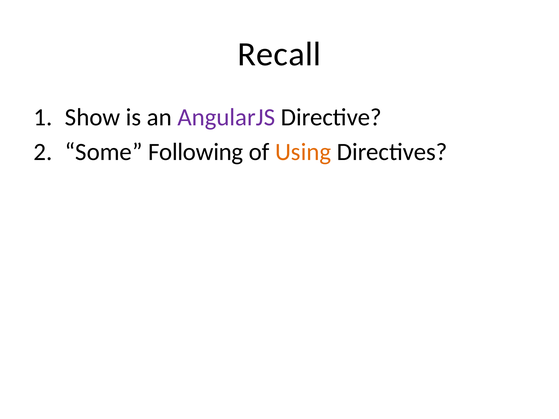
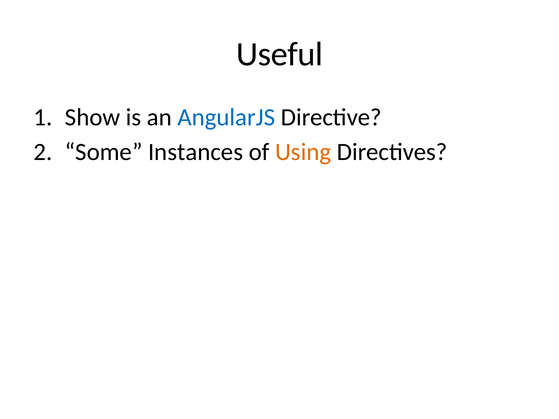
Recall: Recall -> Useful (280, 54)
AngularJS colour: purple -> blue (226, 117)
Following: Following -> Instances (196, 152)
